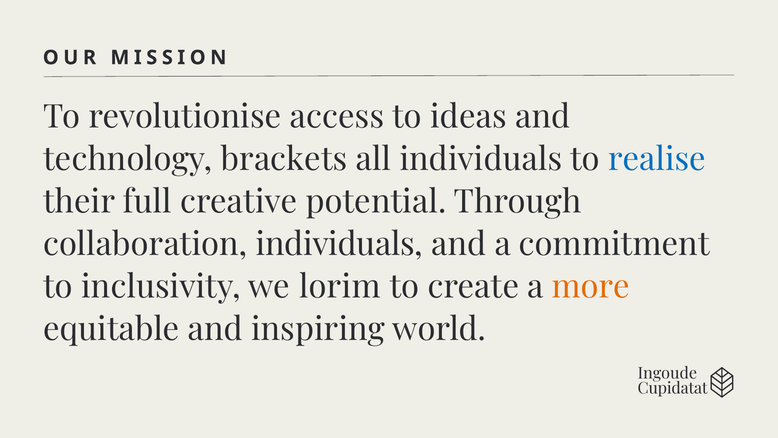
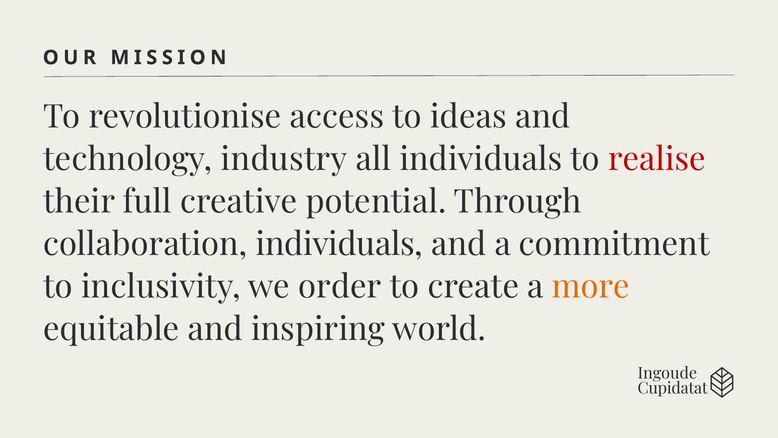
brackets: brackets -> industry (284, 159)
realise colour: blue -> red (657, 159)
lorim: lorim -> order (340, 287)
